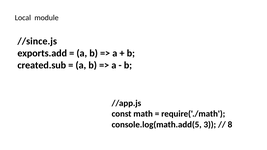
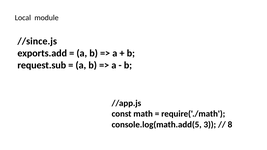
created.sub: created.sub -> request.sub (42, 65)
